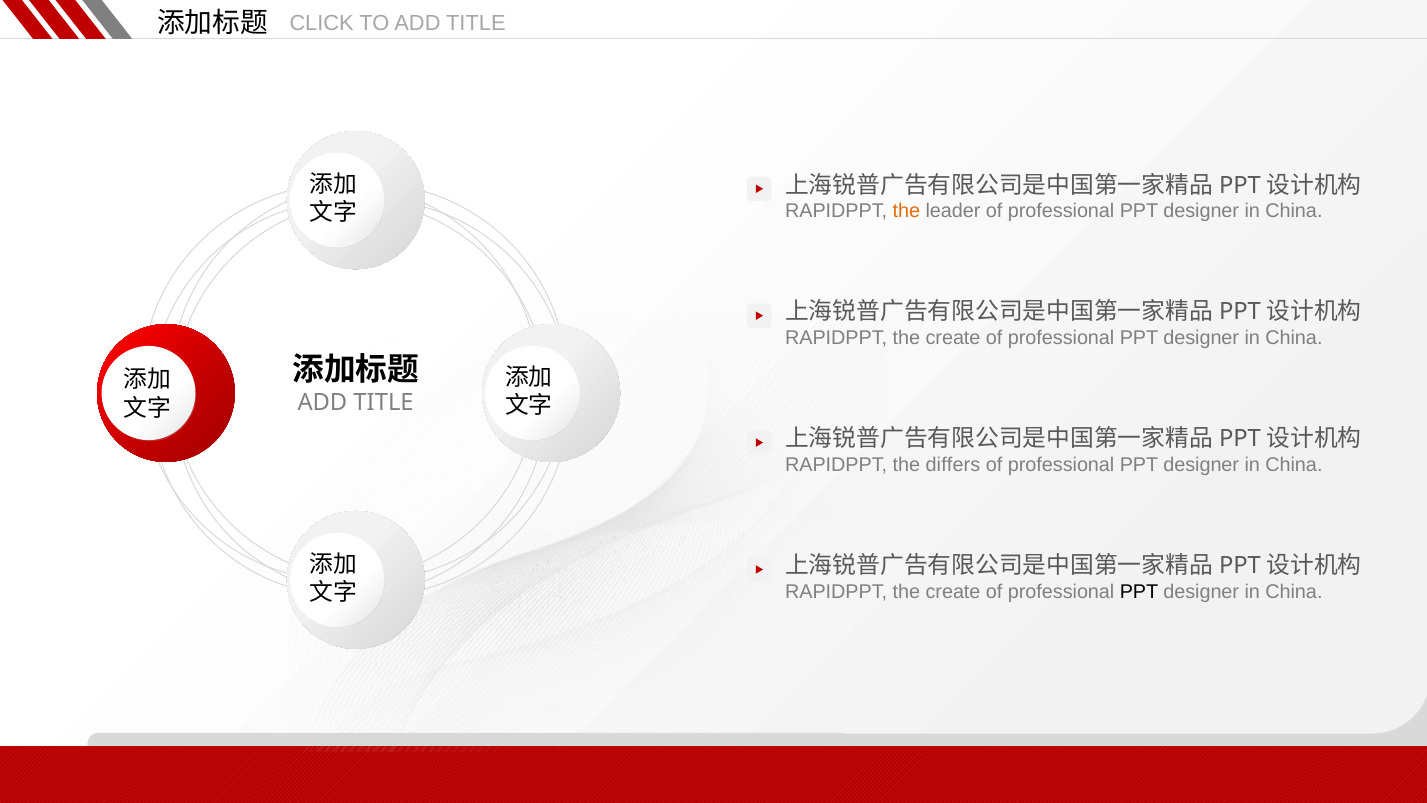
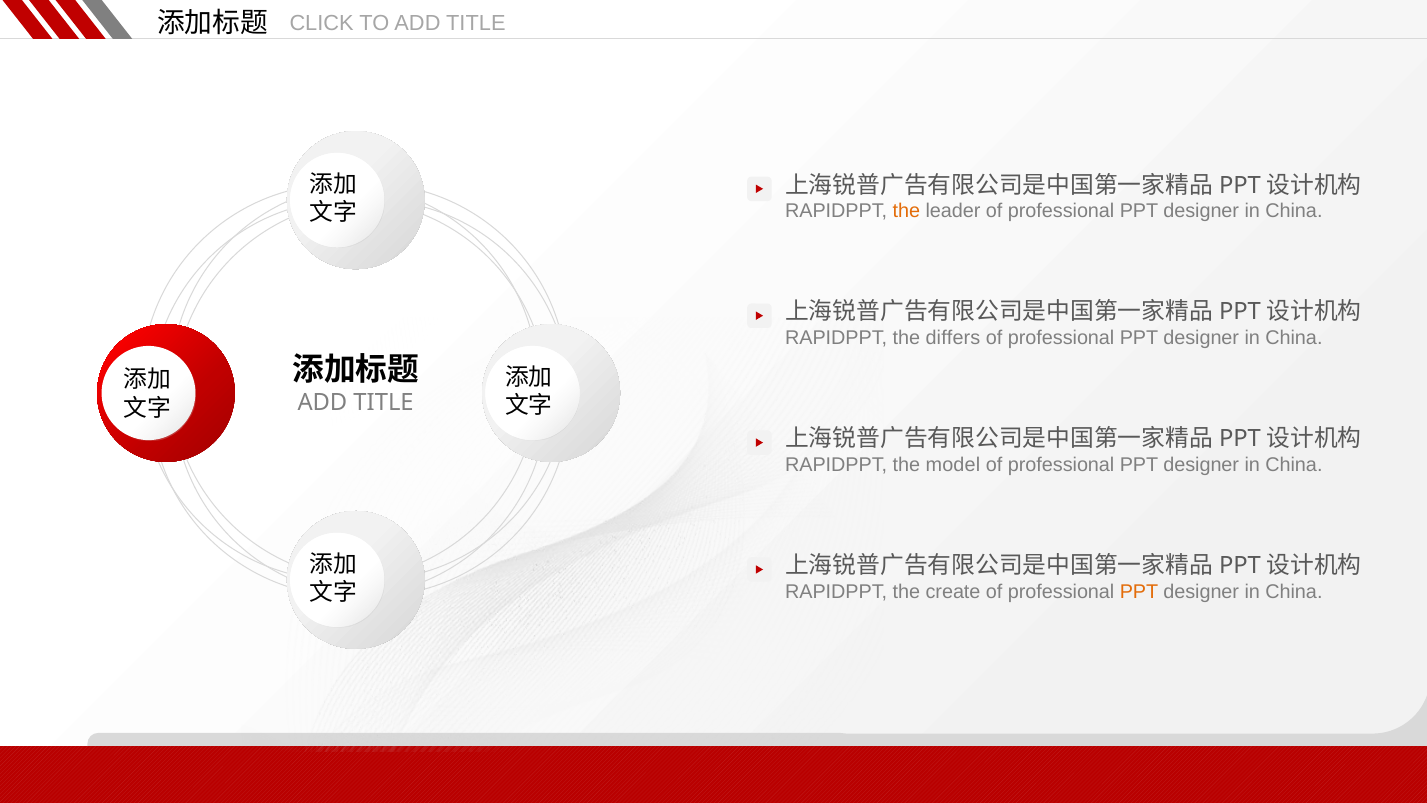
create: create -> differs (953, 338)
differs: differs -> model (953, 465)
PPT colour: black -> orange (1139, 592)
